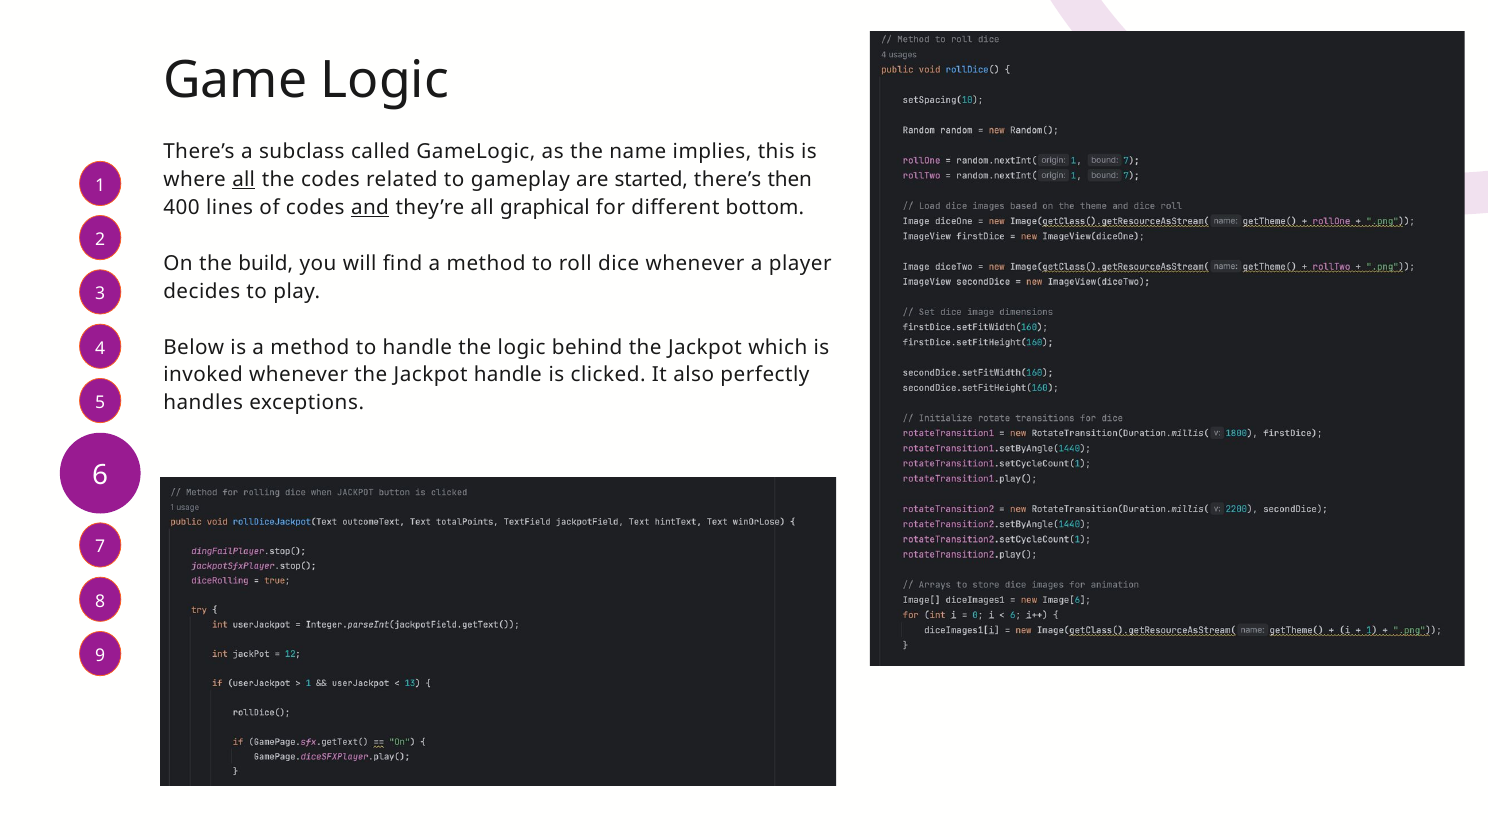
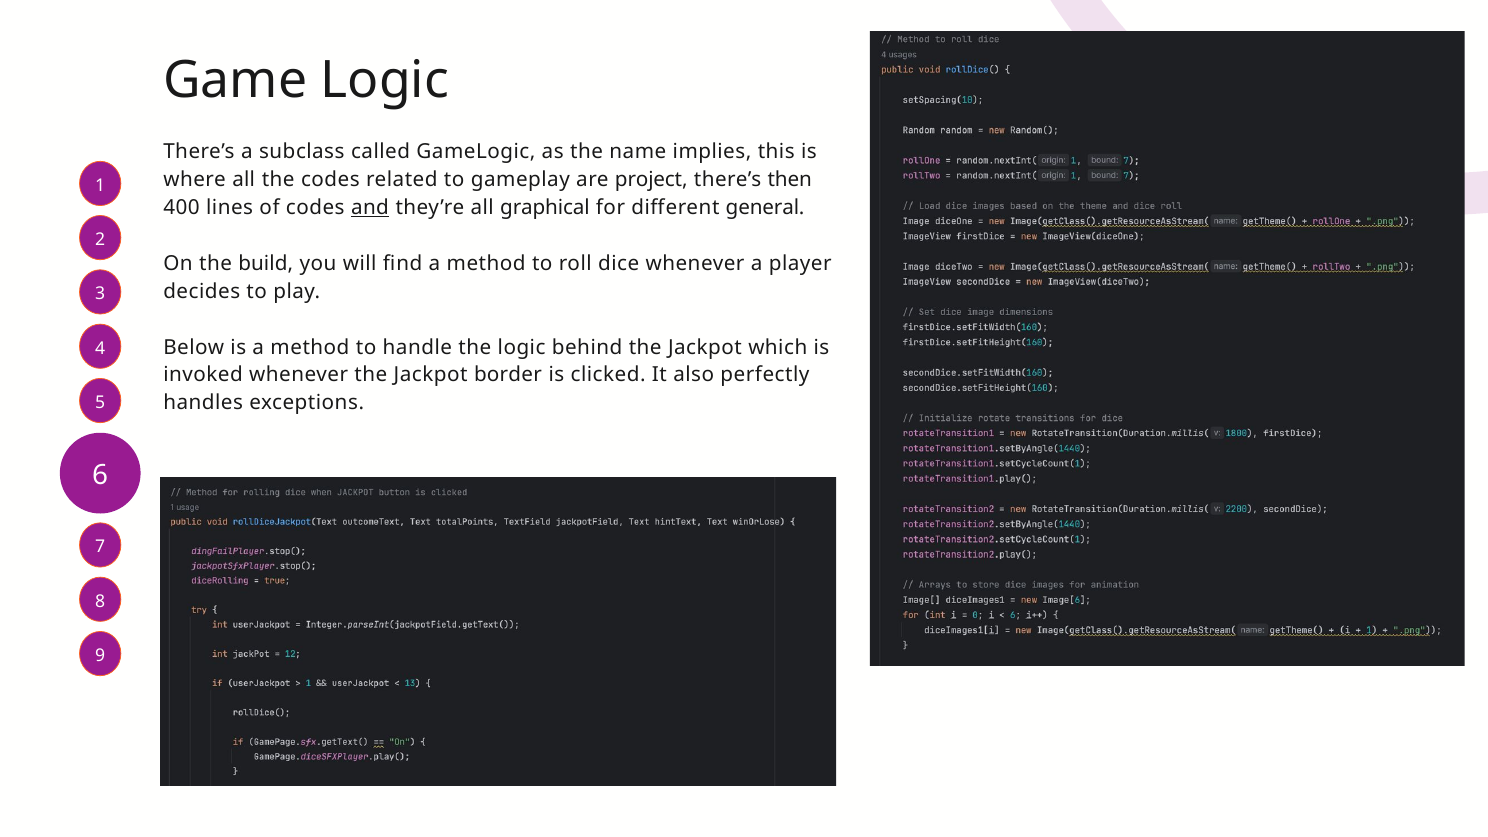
all underline: present -> none (244, 180)
started: started -> project (651, 180)
bottom: bottom -> general (765, 208)
Jackpot handle: handle -> border (508, 375)
